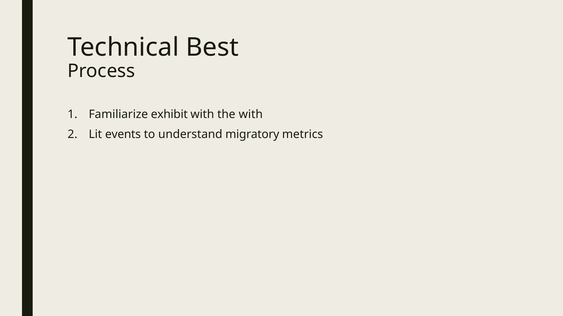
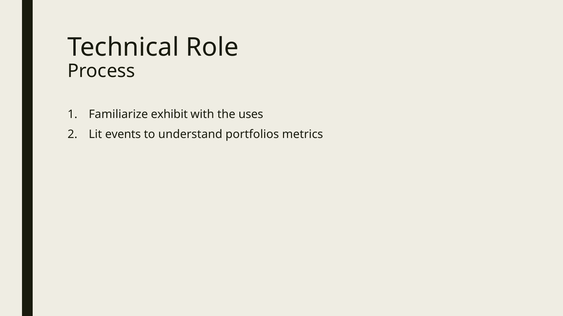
Best: Best -> Role (212, 47)
the with: with -> uses (251, 114)
migratory: migratory -> portfolios (252, 135)
